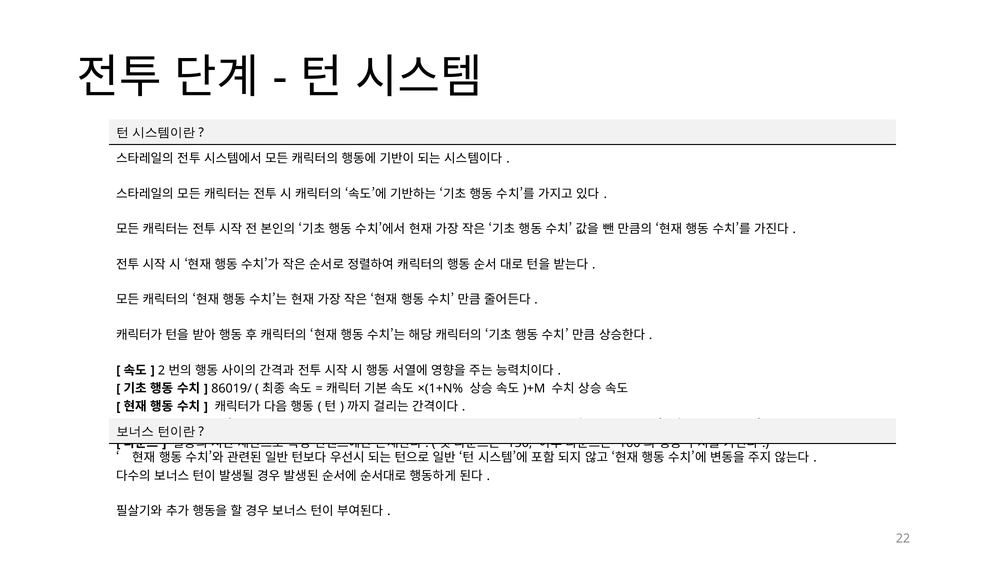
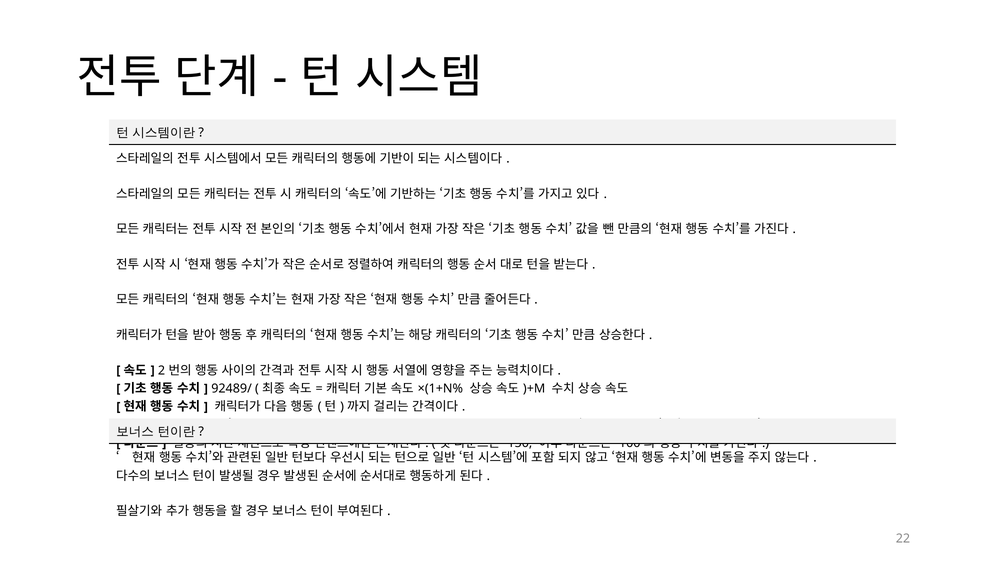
86019/: 86019/ -> 92489/ (232, 389)
